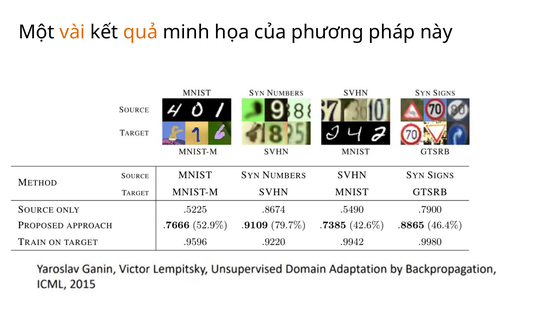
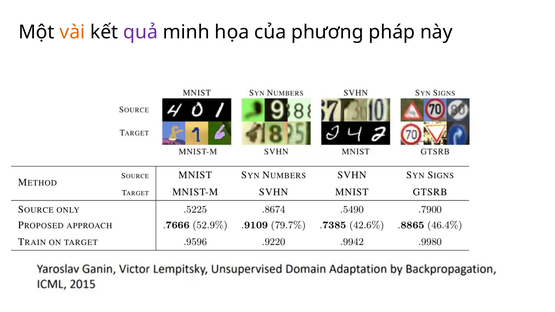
quả colour: orange -> purple (141, 32)
